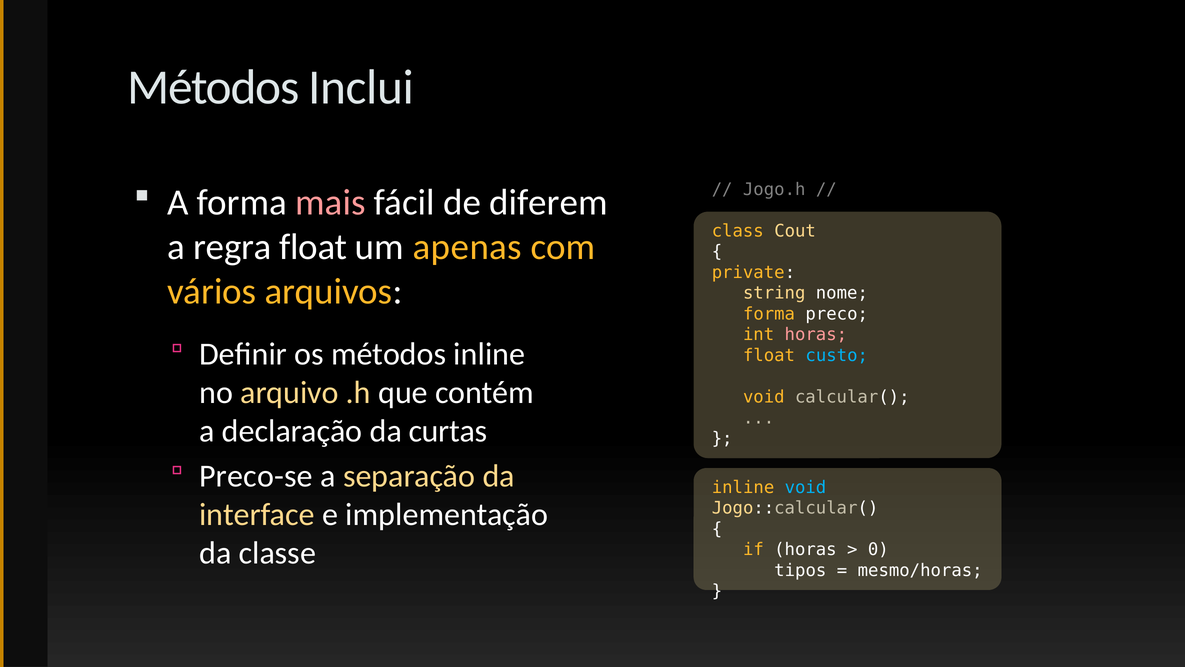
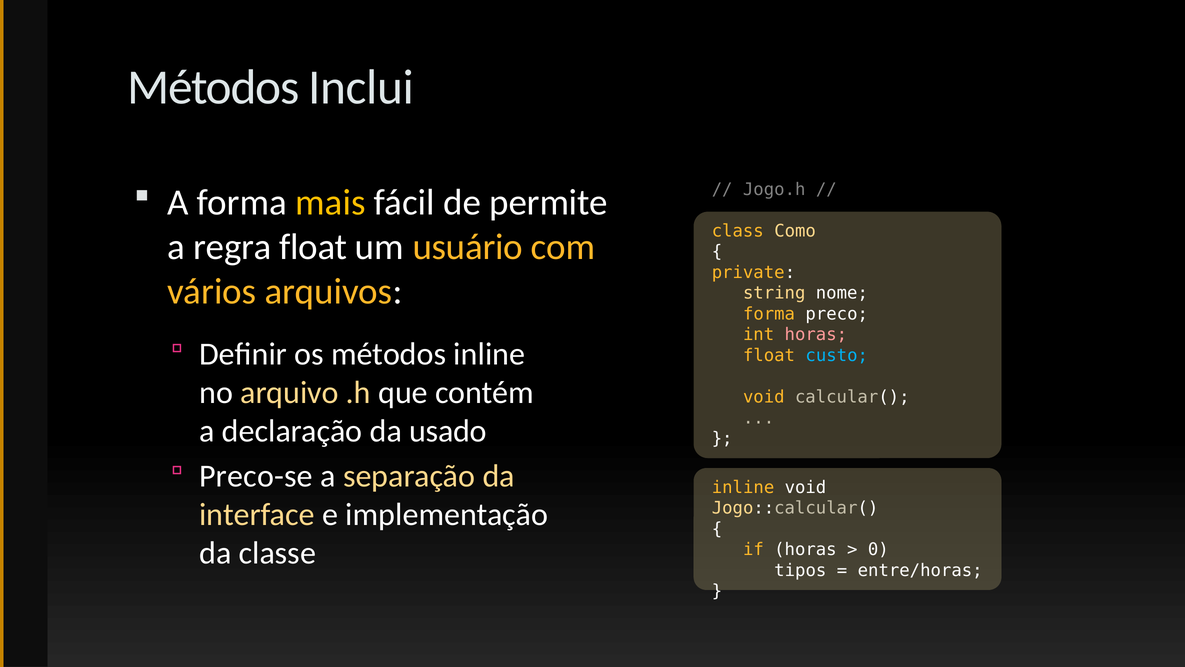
mais colour: pink -> yellow (331, 203)
diferem: diferem -> permite (549, 203)
Cout: Cout -> Como (795, 231)
apenas: apenas -> usuário (468, 247)
curtas: curtas -> usado (448, 431)
void colour: light blue -> white (805, 487)
mesmo/horas: mesmo/horas -> entre/horas (920, 570)
